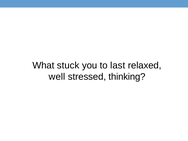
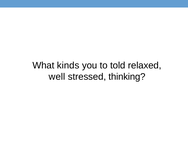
stuck: stuck -> kinds (68, 65)
last: last -> told (118, 65)
